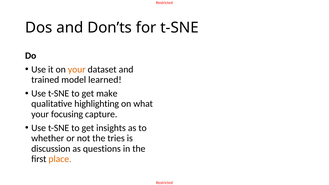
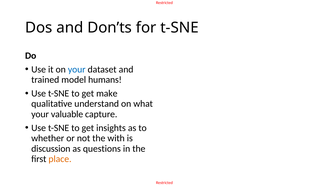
your colour: orange -> blue (77, 69)
learned: learned -> humans (105, 80)
highlighting: highlighting -> understand (97, 104)
focusing: focusing -> valuable (67, 114)
tries: tries -> with (116, 138)
